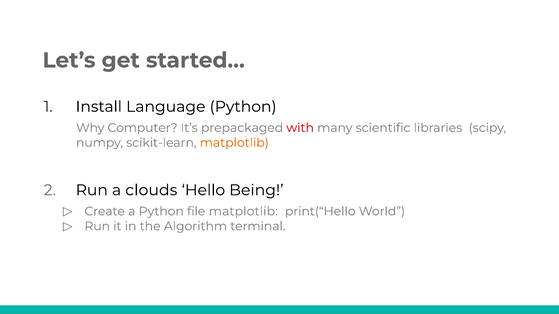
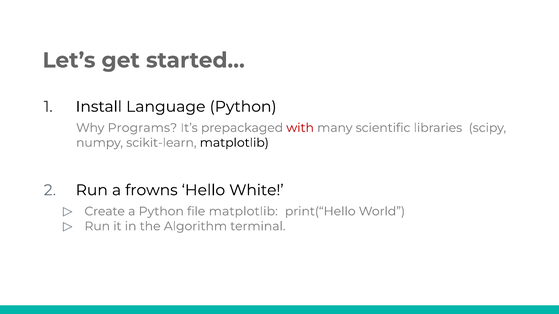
Computer: Computer -> Programs (142, 128)
matplotlib colour: orange -> black (234, 143)
clouds: clouds -> frowns (151, 190)
Being: Being -> White (256, 190)
